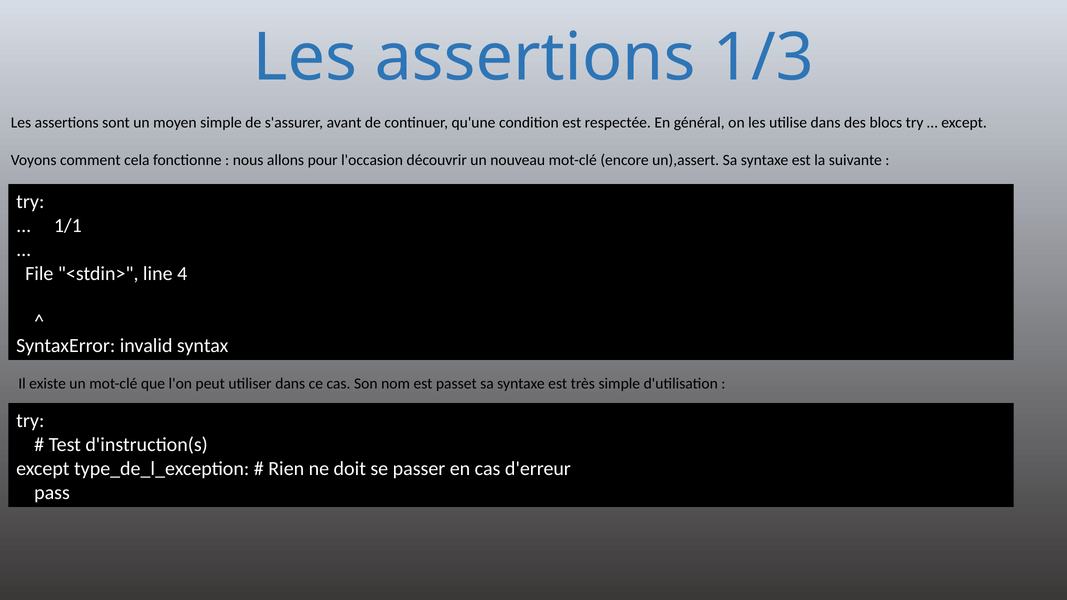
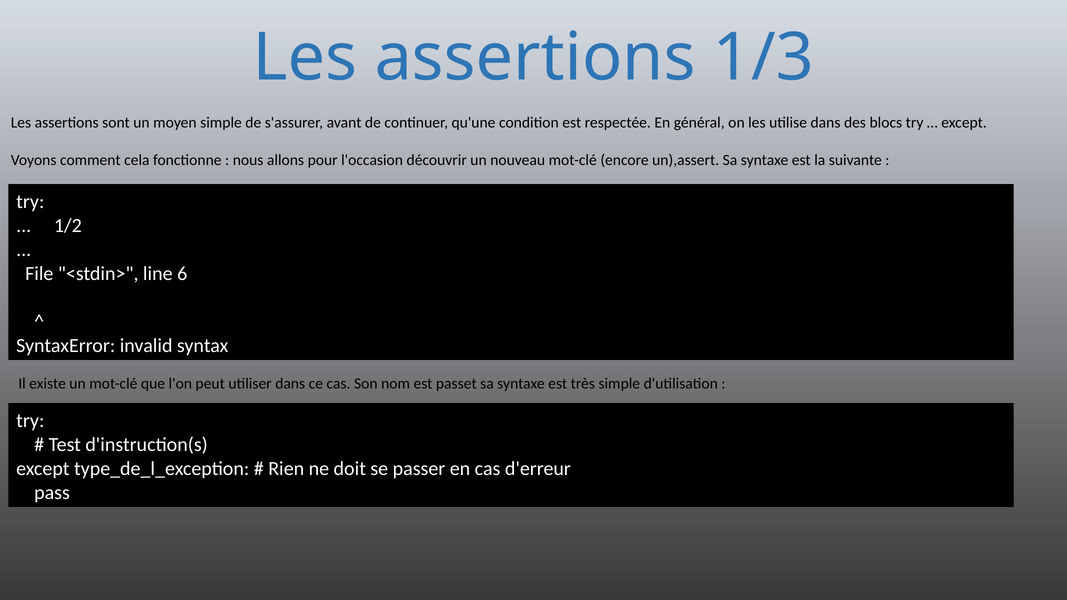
1/1: 1/1 -> 1/2 (68, 225)
4: 4 -> 6 (182, 274)
